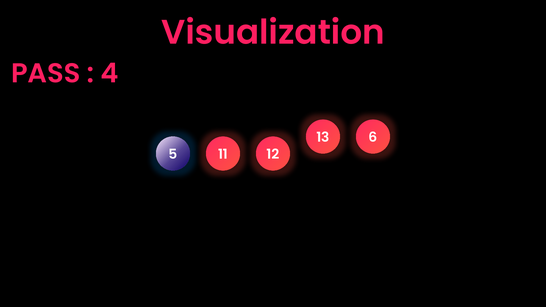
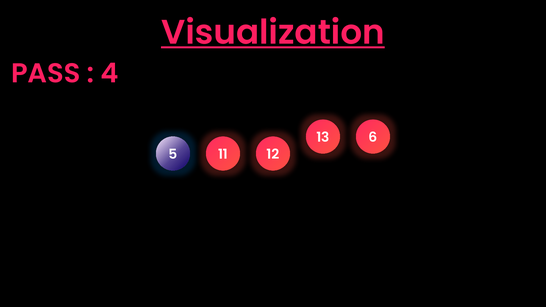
Visualization underline: none -> present (273, 33)
